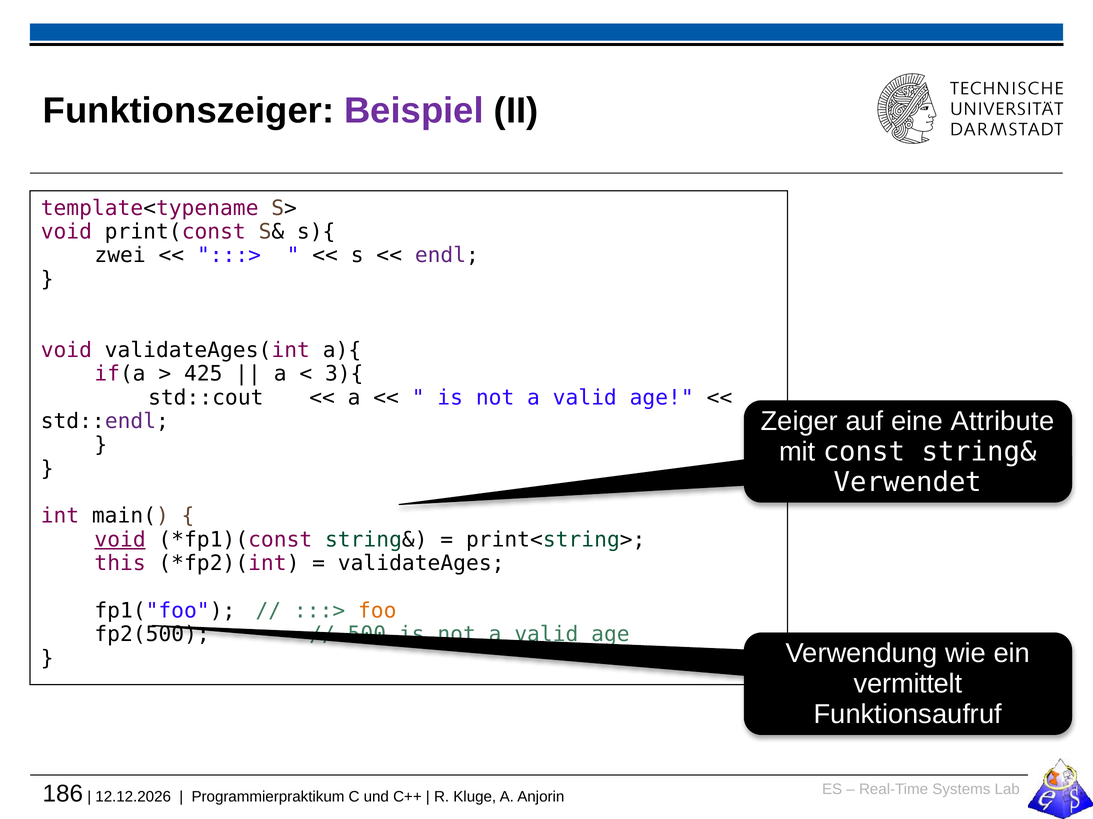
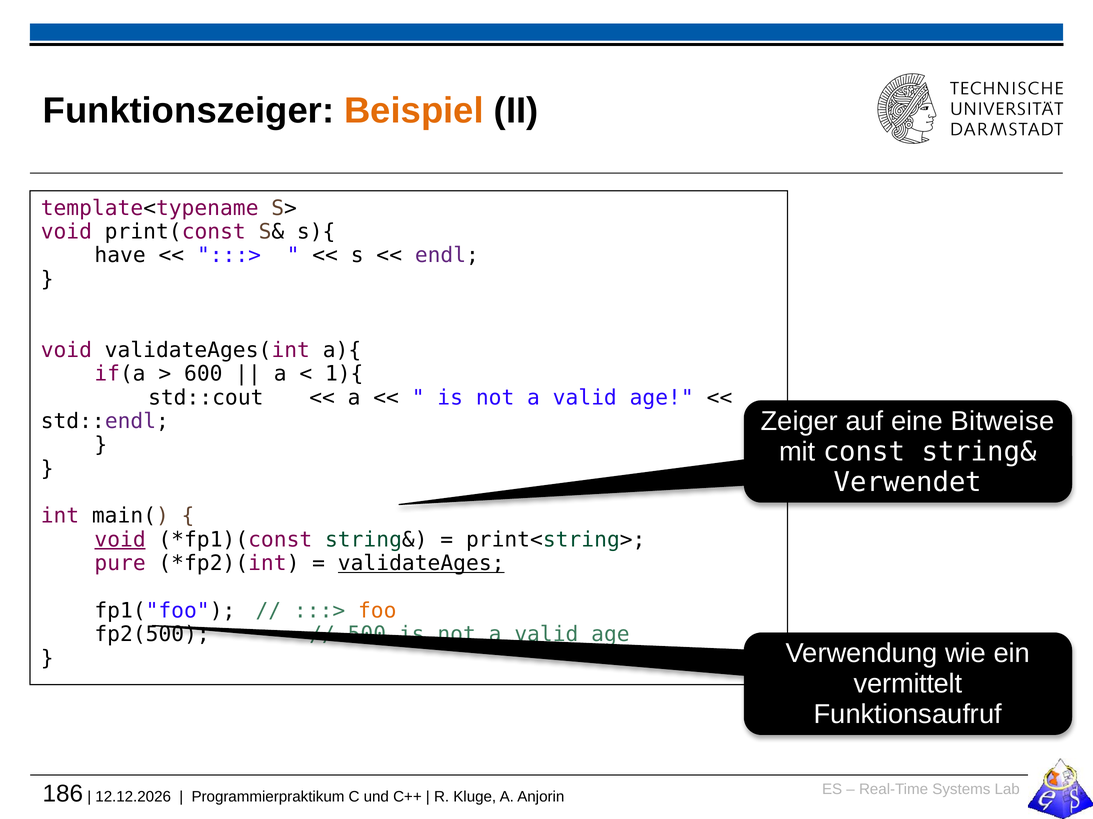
Beispiel colour: purple -> orange (414, 111)
zwei: zwei -> have (120, 256)
425: 425 -> 600 (203, 374)
3){: 3){ -> 1){ (344, 374)
Attribute: Attribute -> Bitweise (1003, 421)
this: this -> pure (120, 564)
validateAges underline: none -> present (421, 564)
